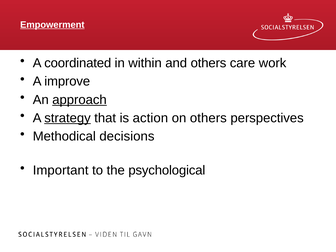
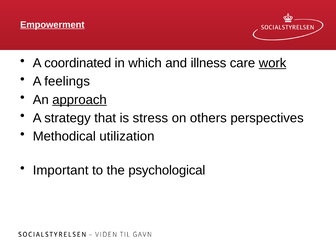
within: within -> which (145, 63)
and others: others -> illness (208, 63)
work underline: none -> present (273, 63)
improve: improve -> feelings (67, 81)
strategy underline: present -> none (68, 118)
action: action -> stress (150, 118)
decisions: decisions -> utilization (127, 136)
